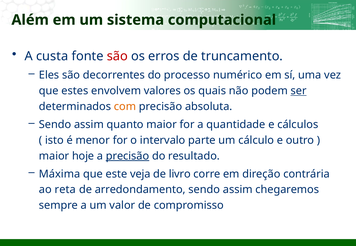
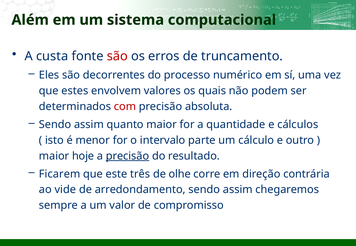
ser underline: present -> none (299, 91)
com colour: orange -> red (125, 107)
Máxima: Máxima -> Ficarem (60, 174)
veja: veja -> três (140, 174)
livro: livro -> olhe (180, 174)
reta: reta -> vide (65, 190)
